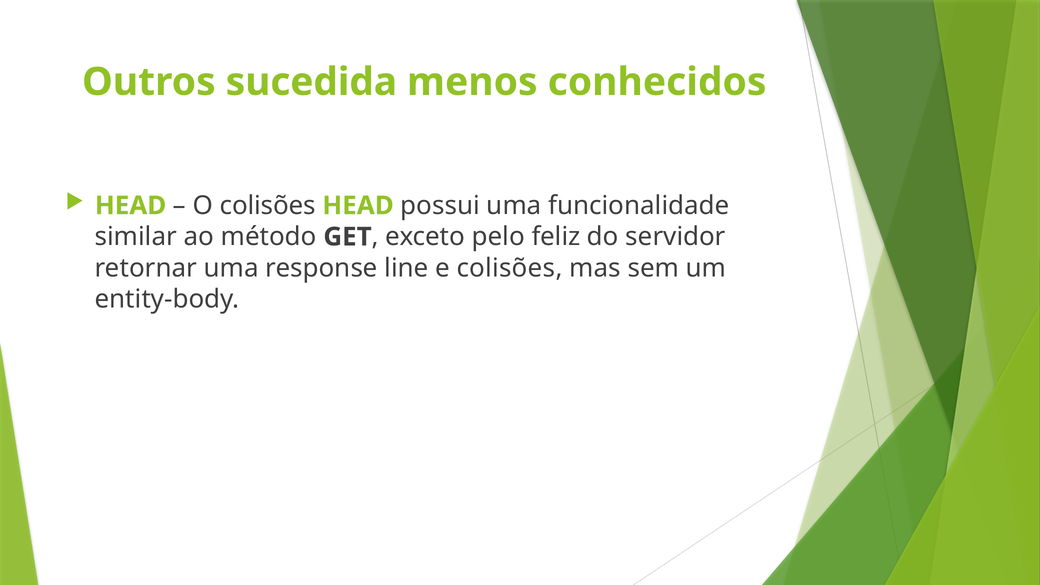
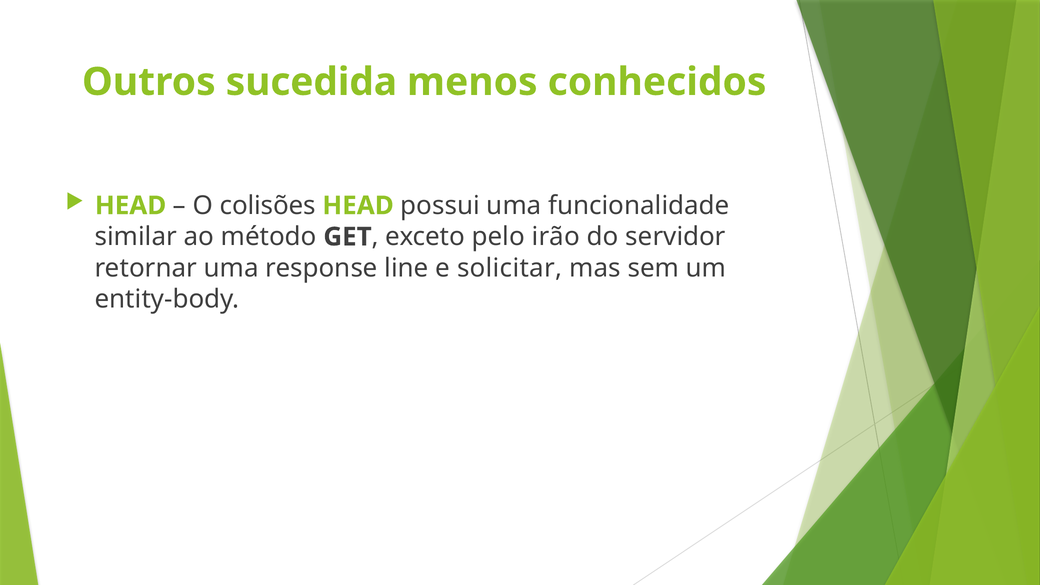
feliz: feliz -> irão (556, 237)
e colisões: colisões -> solicitar (510, 268)
